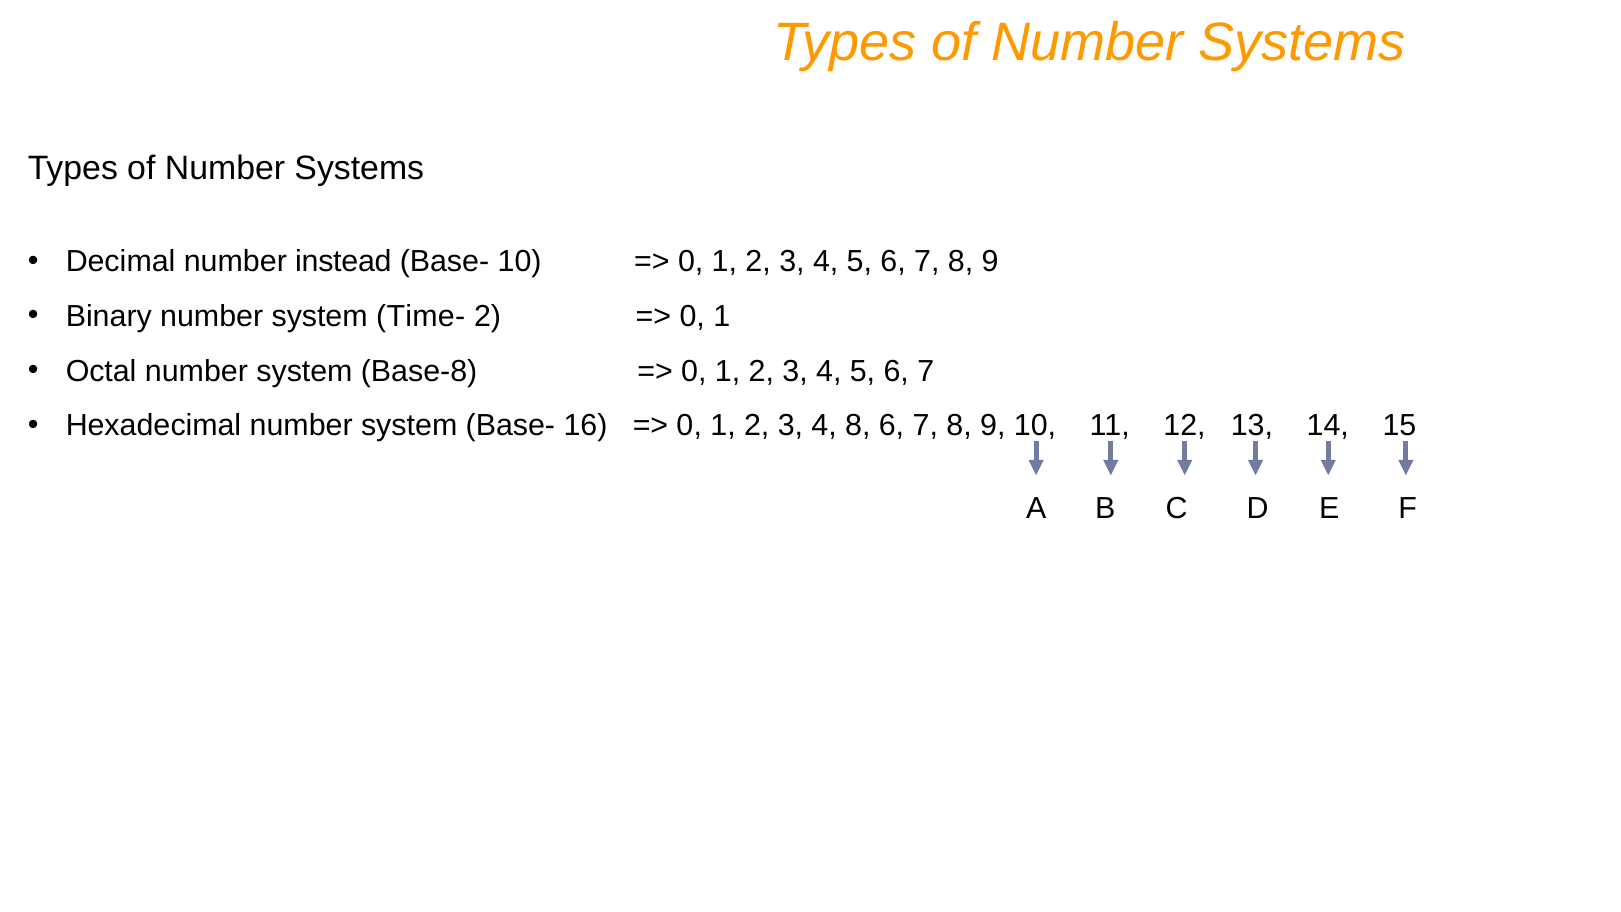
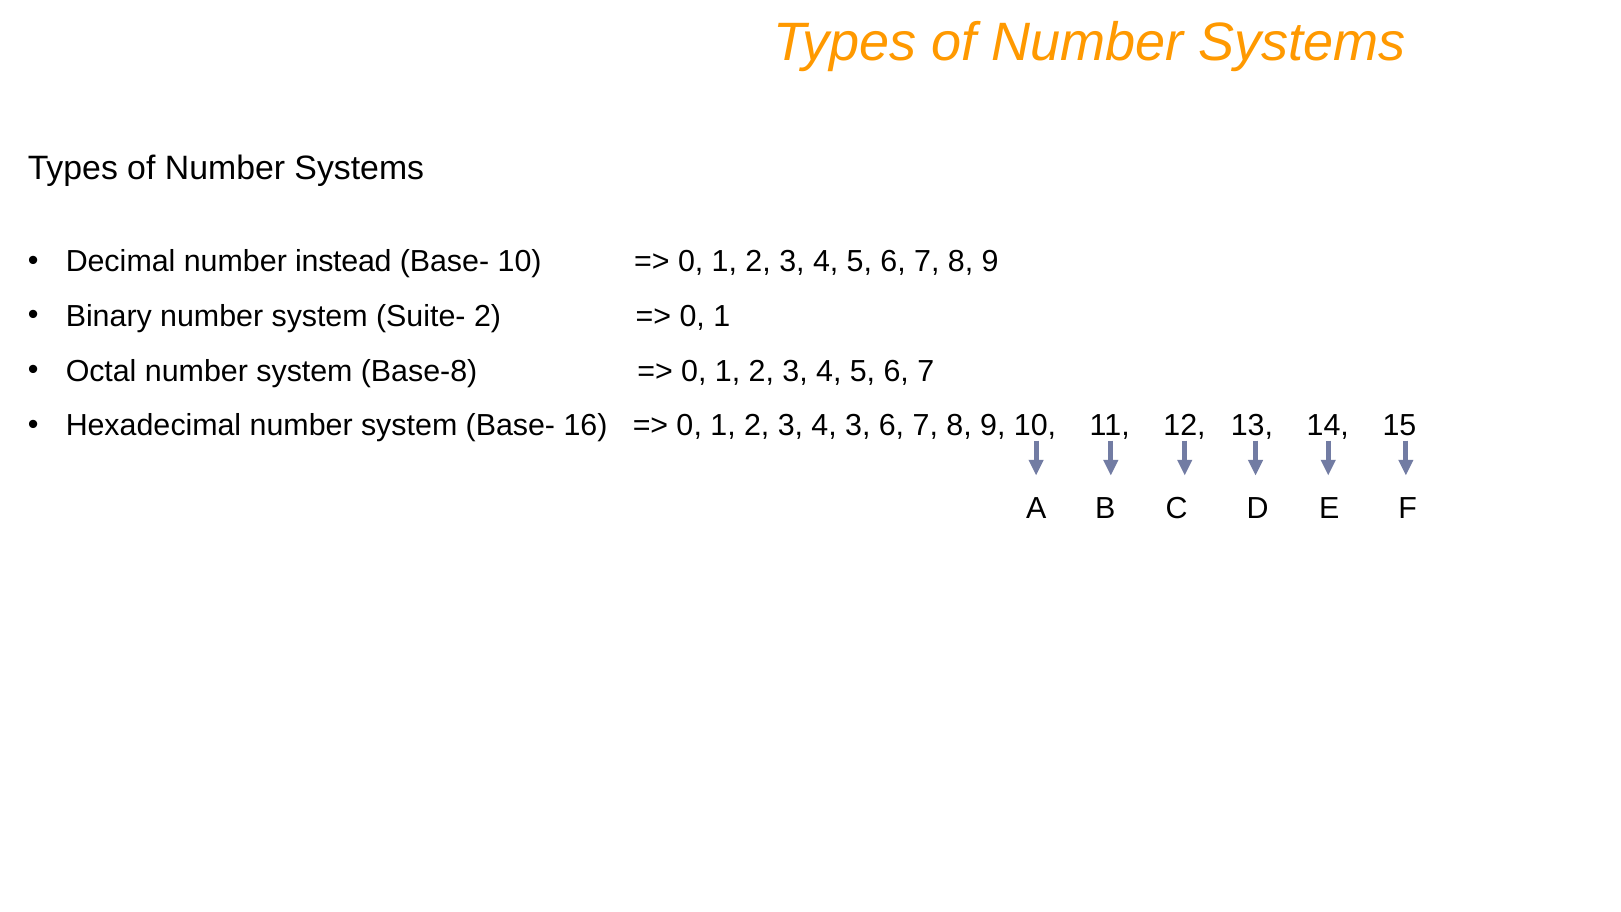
Time-: Time- -> Suite- (421, 316)
4 8: 8 -> 3 (858, 426)
